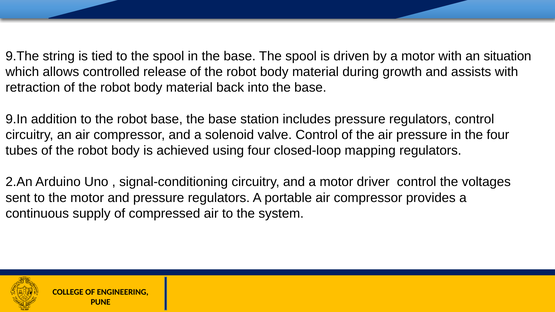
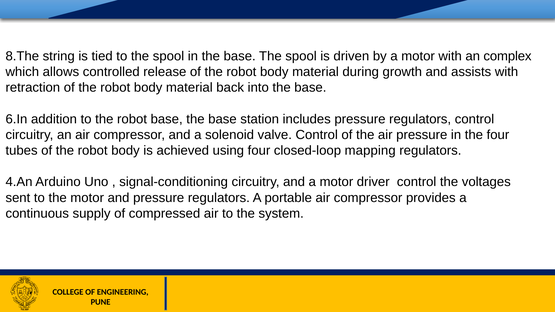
9.The: 9.The -> 8.The (22, 56)
situation: situation -> complex (507, 56)
9.In: 9.In -> 6.In (16, 119)
2.An: 2.An -> 4.An (19, 182)
